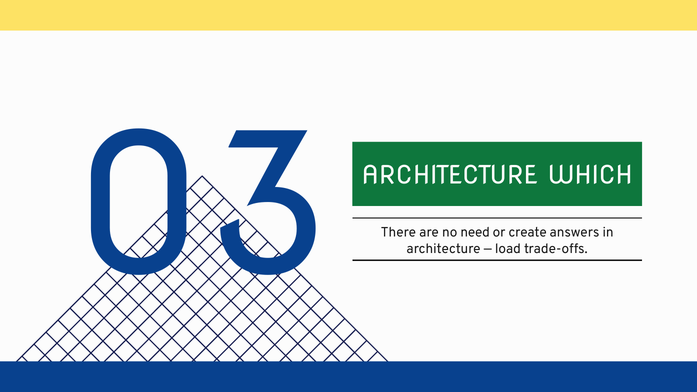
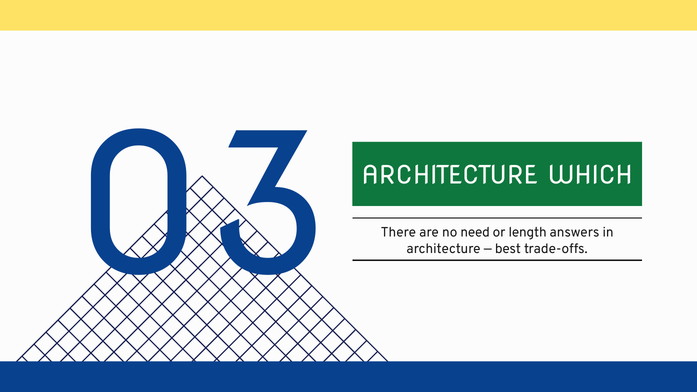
create: create -> length (528, 233)
load: load -> best (508, 249)
